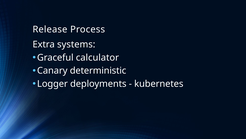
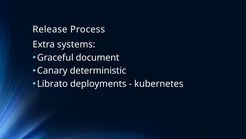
calculator: calculator -> document (98, 57)
Logger: Logger -> Librato (52, 83)
